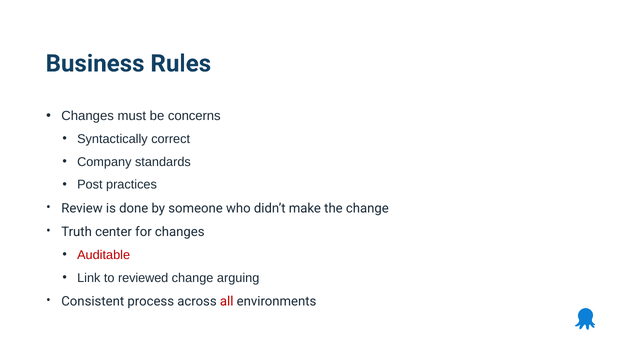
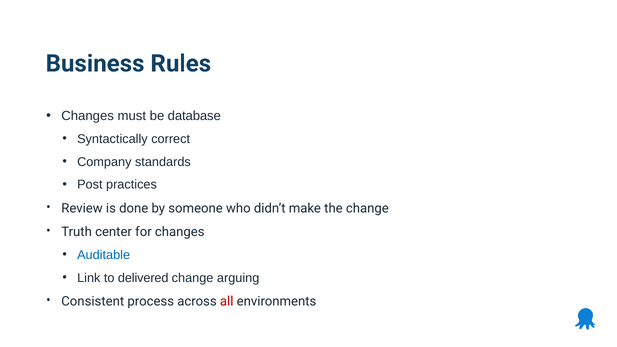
concerns: concerns -> database (194, 116)
Auditable colour: red -> blue (104, 255)
reviewed: reviewed -> delivered (143, 278)
